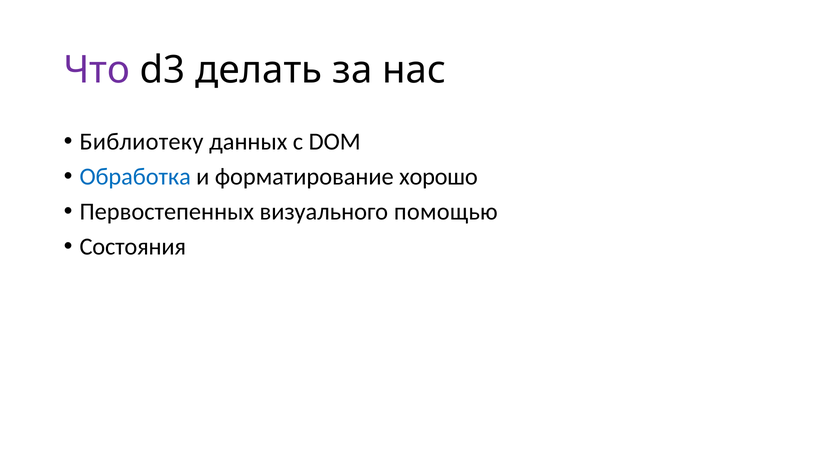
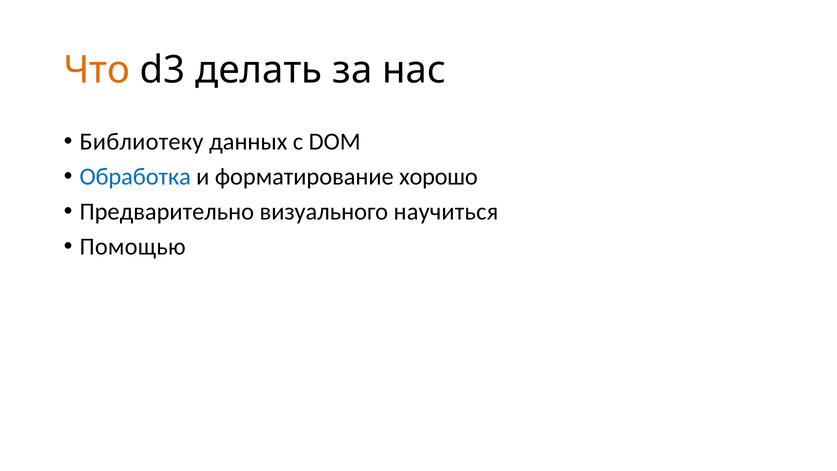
Что colour: purple -> orange (97, 70)
Первостепенных: Первостепенных -> Предварительно (167, 212)
помощью: помощью -> научиться (446, 212)
Состояния: Состояния -> Помощью (133, 247)
